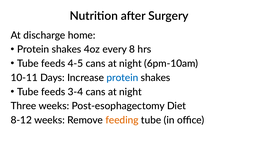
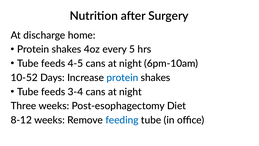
8: 8 -> 5 (132, 49)
10-11: 10-11 -> 10-52 (24, 78)
feeding colour: orange -> blue (122, 120)
